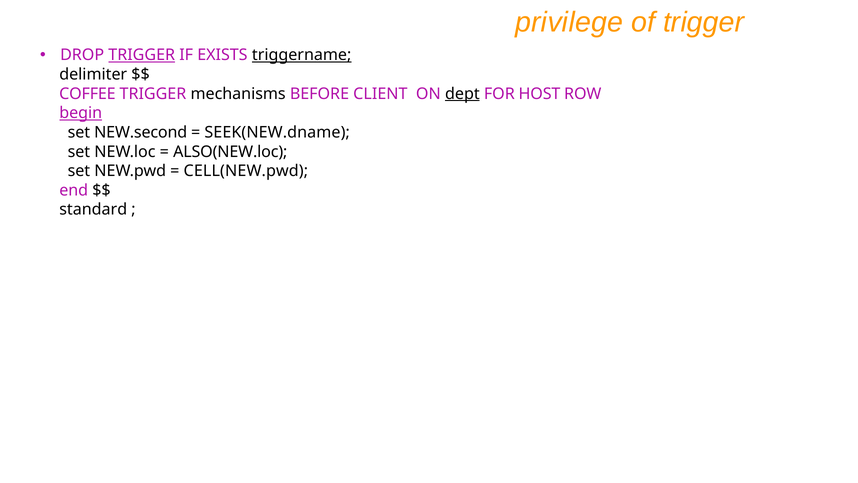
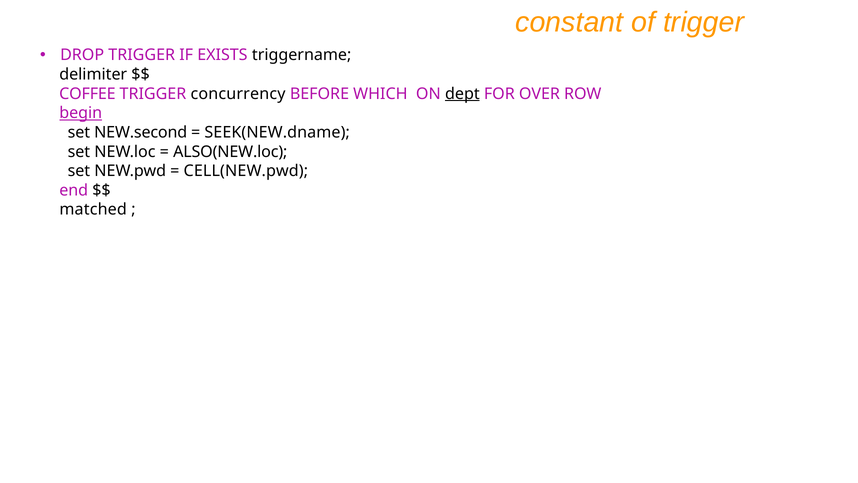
privilege: privilege -> constant (569, 22)
TRIGGER underline: present -> none (142, 55)
triggername underline: present -> none (302, 55)
mechanisms: mechanisms -> concurrency (238, 94)
CLIENT: CLIENT -> WHICH (380, 94)
HOST: HOST -> OVER (539, 94)
standard: standard -> matched (93, 210)
